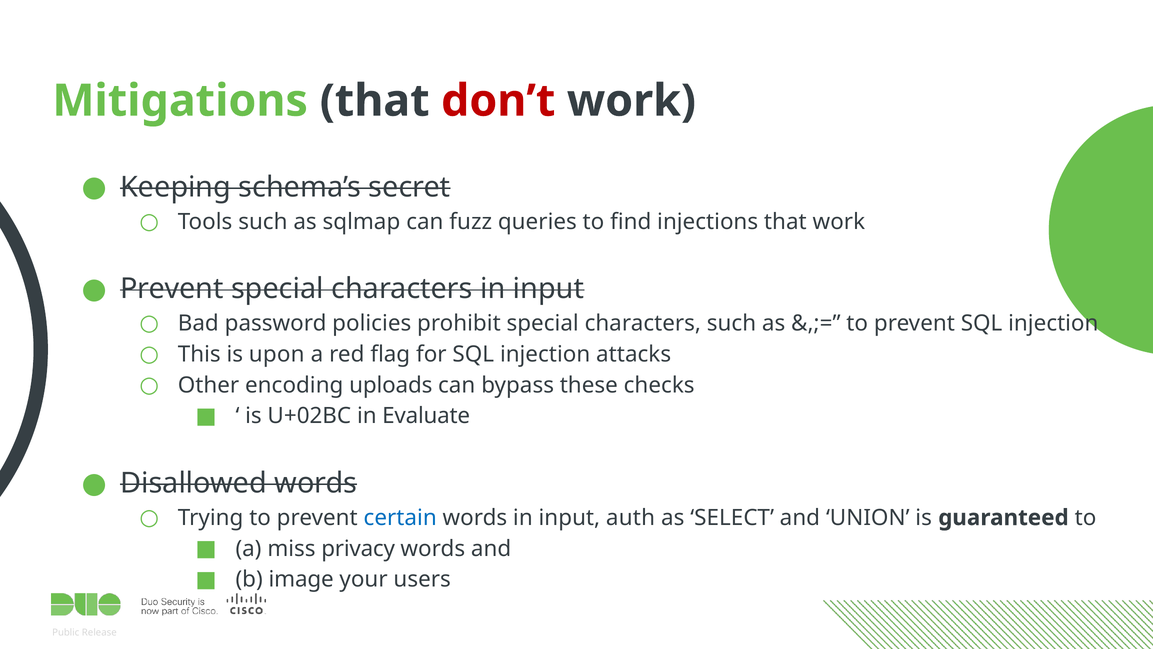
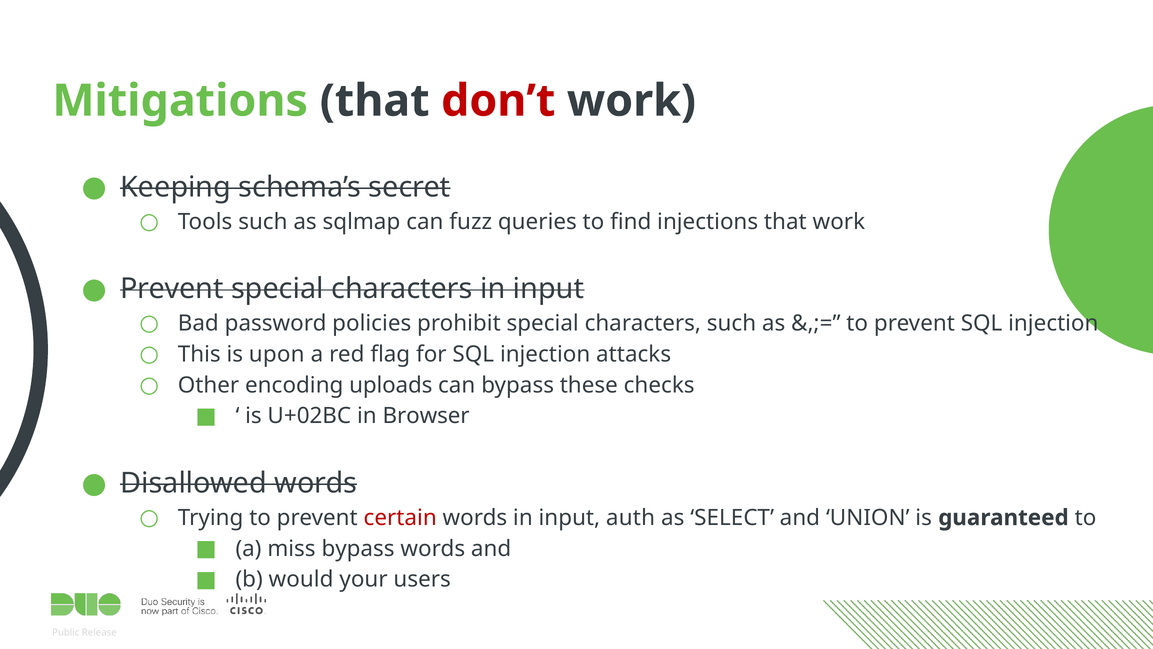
Evaluate: Evaluate -> Browser (426, 416)
certain colour: blue -> red (400, 517)
miss privacy: privacy -> bypass (358, 548)
image: image -> would (301, 579)
